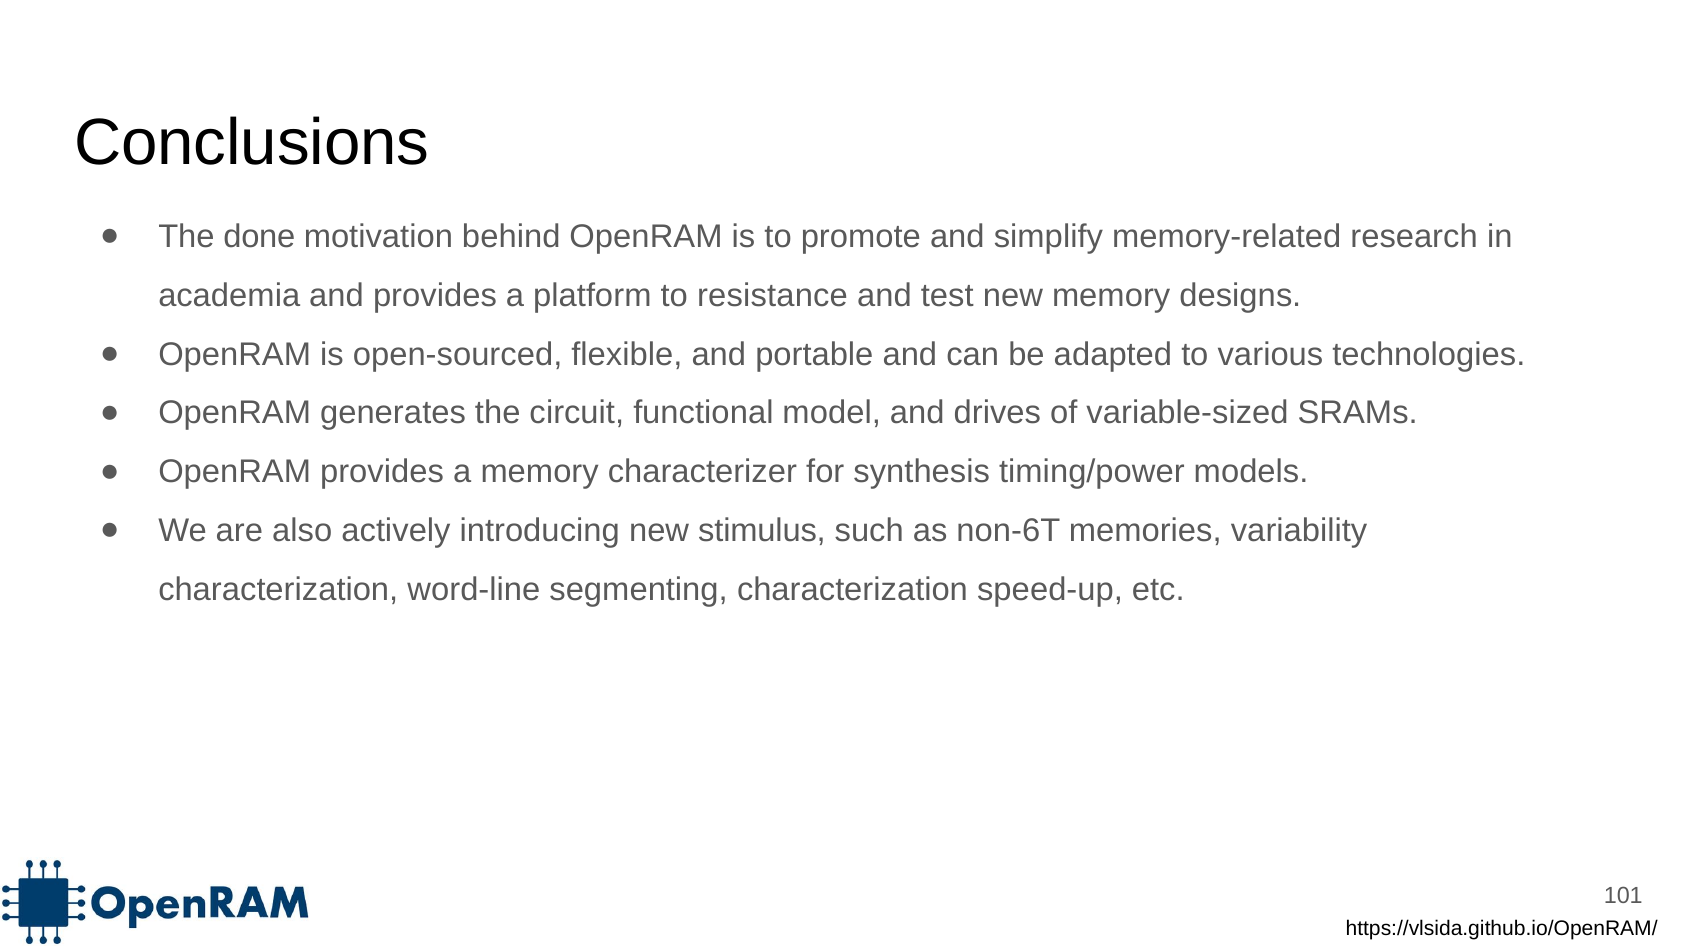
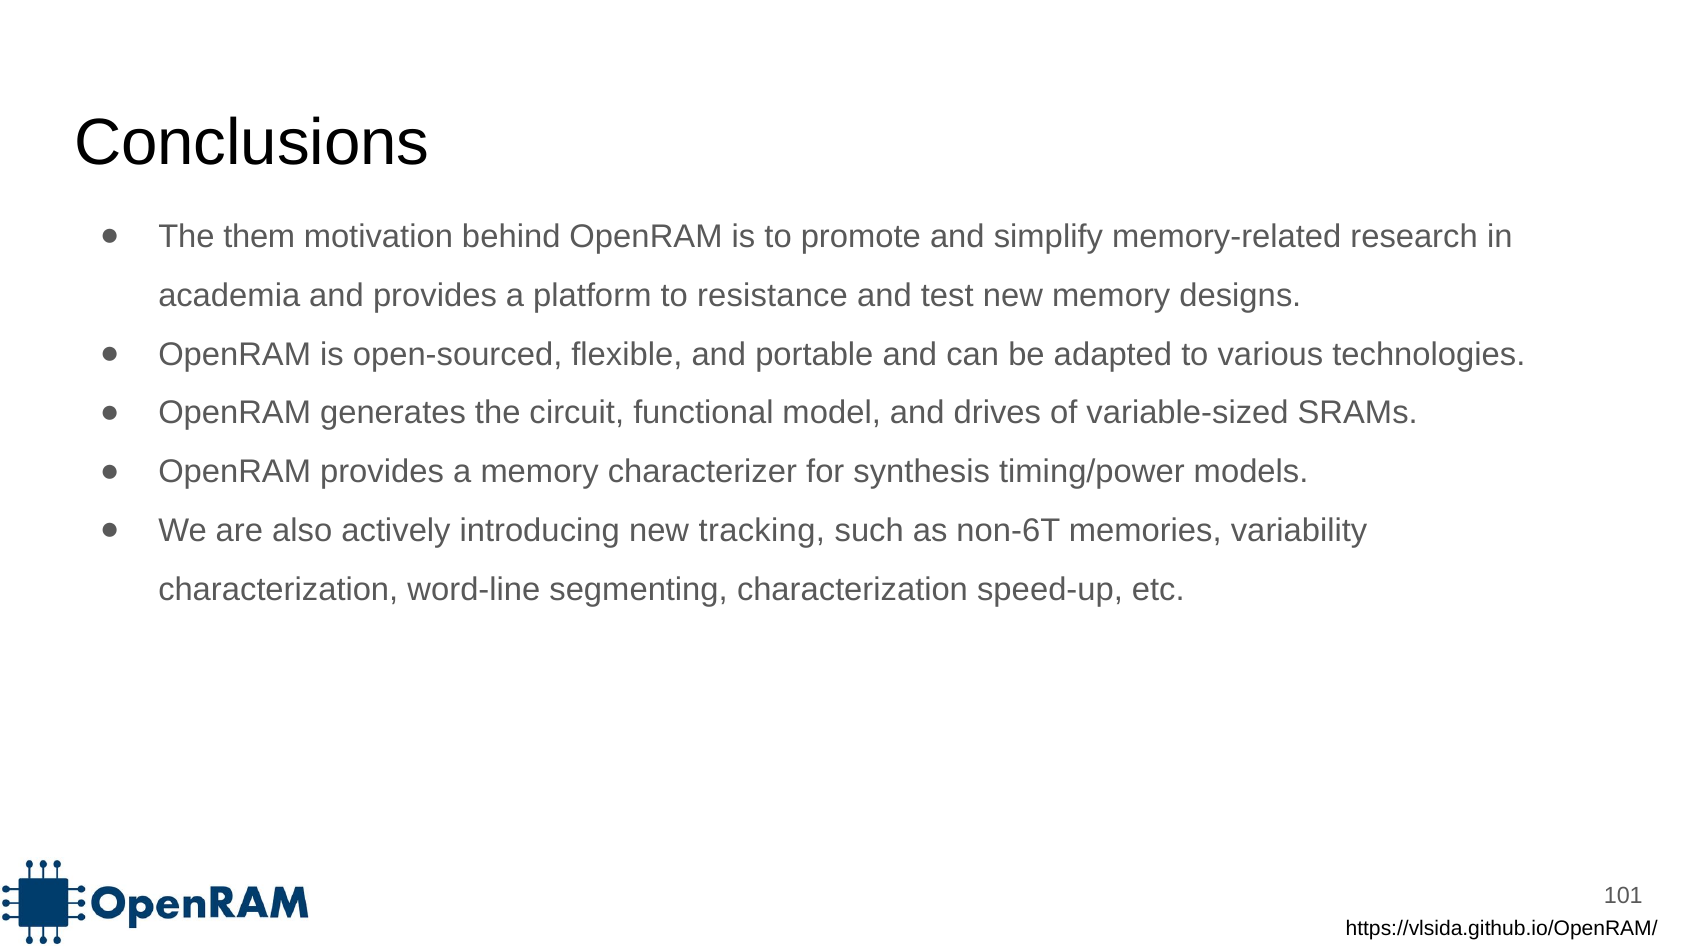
done: done -> them (259, 237)
stimulus: stimulus -> tracking (762, 531)
